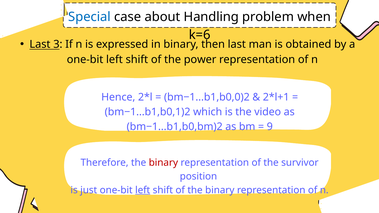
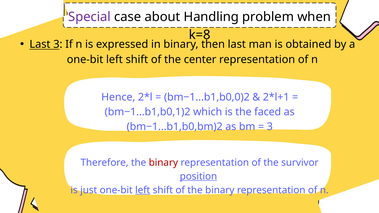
Special colour: blue -> purple (90, 17)
k=6: k=6 -> k=8 (200, 35)
power: power -> center (200, 60)
video: video -> faced (268, 112)
9: 9 -> 3 (270, 127)
position underline: none -> present (198, 176)
